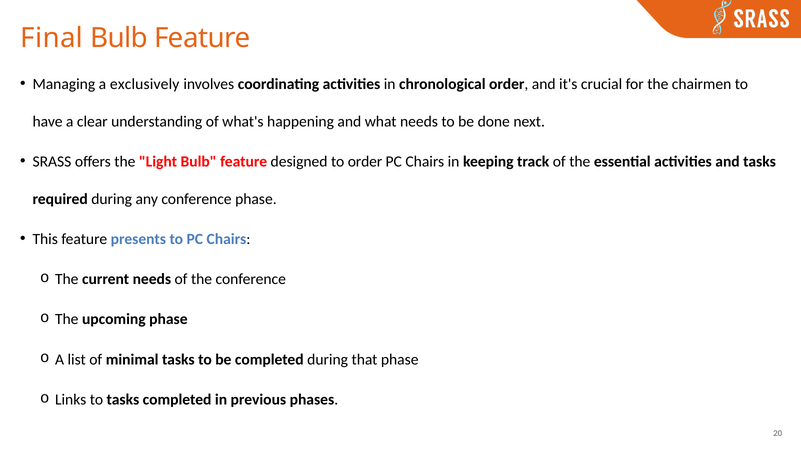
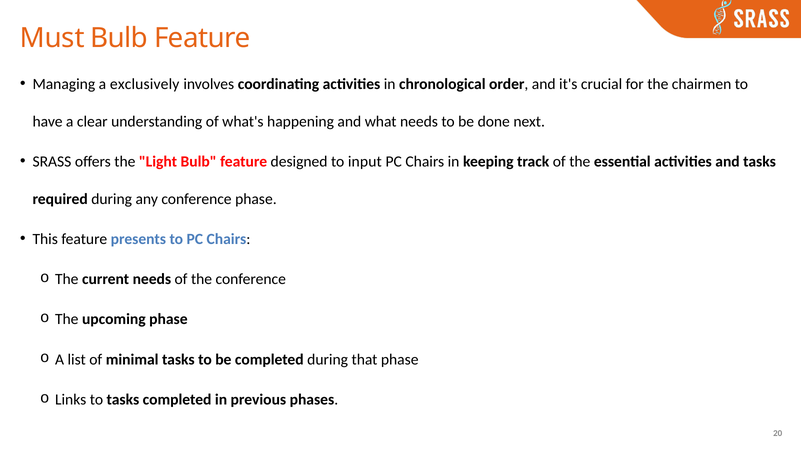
Final: Final -> Must (52, 38)
to order: order -> input (365, 162)
